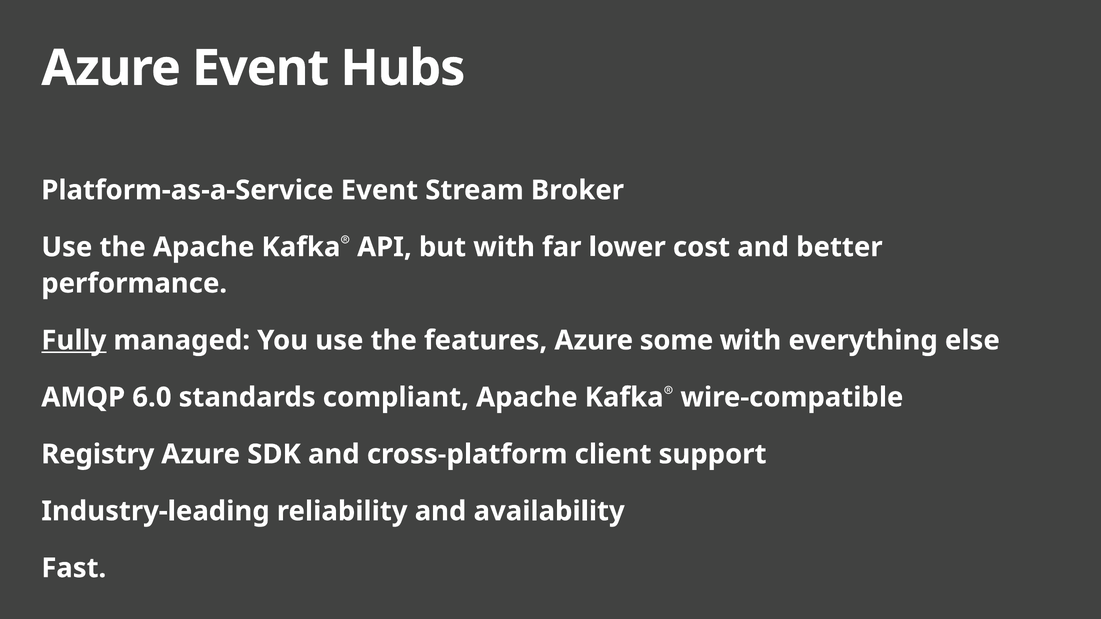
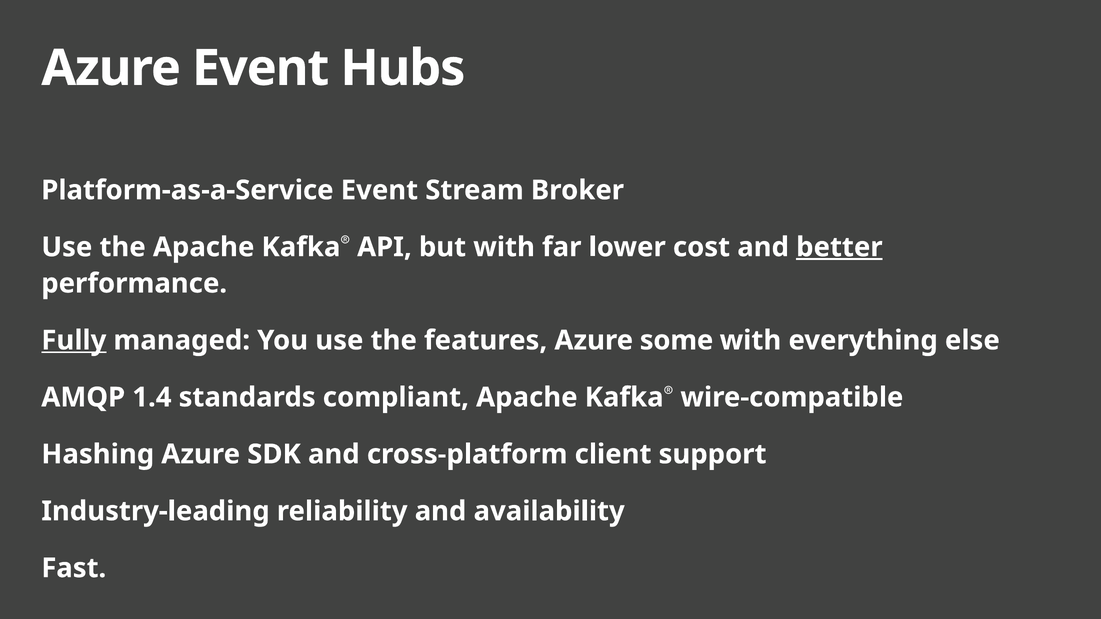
better underline: none -> present (839, 247)
6.0: 6.0 -> 1.4 (152, 398)
Registry: Registry -> Hashing (98, 454)
